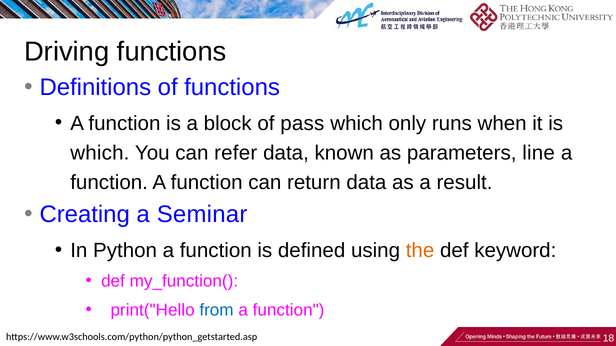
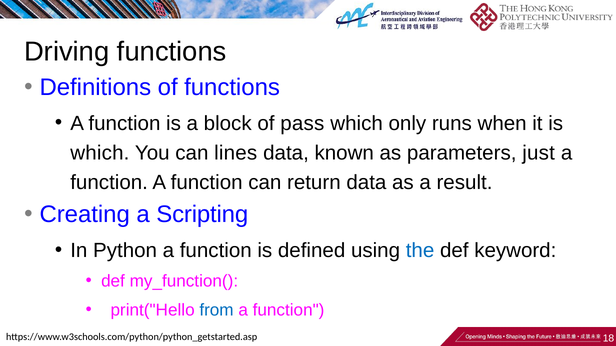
refer: refer -> lines (236, 153)
line: line -> just (539, 153)
Seminar: Seminar -> Scripting (202, 215)
the colour: orange -> blue (420, 251)
